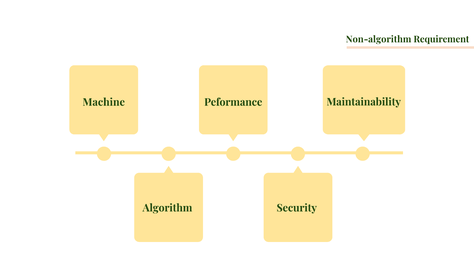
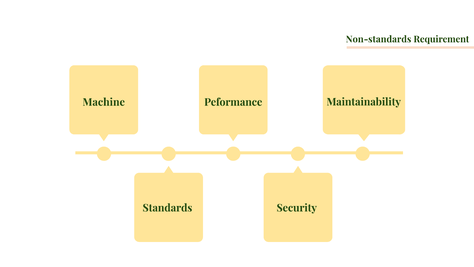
Non-algorithm: Non-algorithm -> Non-standards (379, 39)
Algorithm: Algorithm -> Standards (167, 208)
